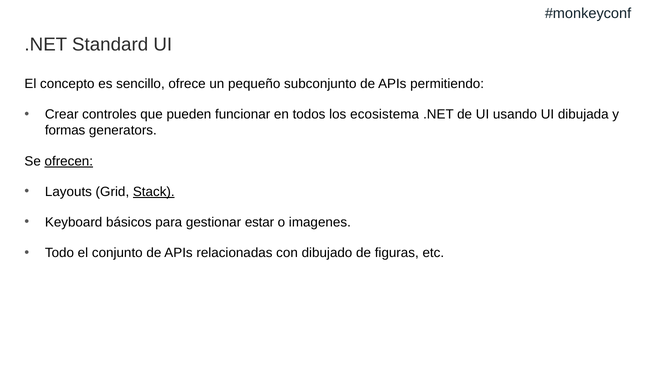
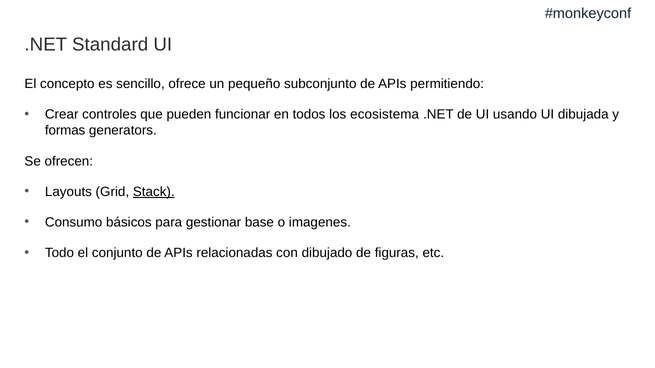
ofrecen underline: present -> none (69, 161)
Keyboard: Keyboard -> Consumo (74, 223)
estar: estar -> base (259, 223)
